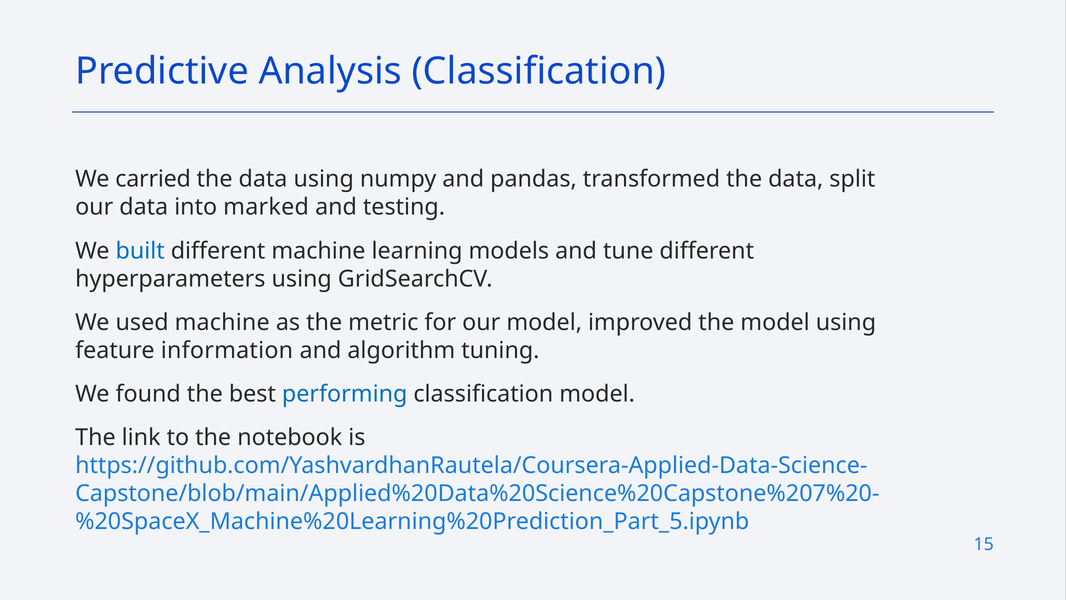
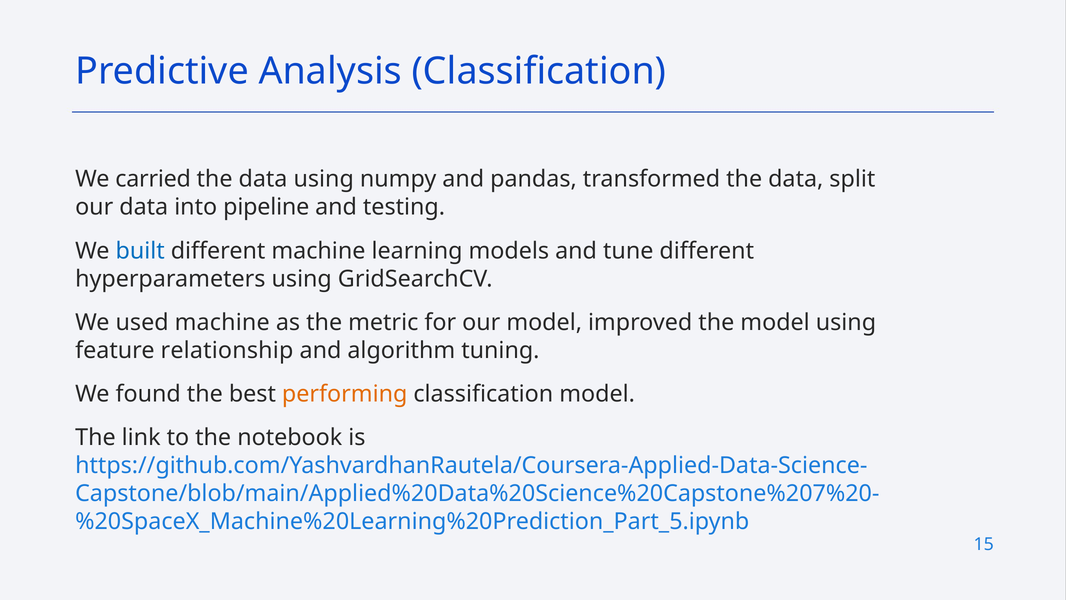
marked: marked -> pipeline (266, 207)
information: information -> relationship (227, 350)
performing colour: blue -> orange (345, 394)
